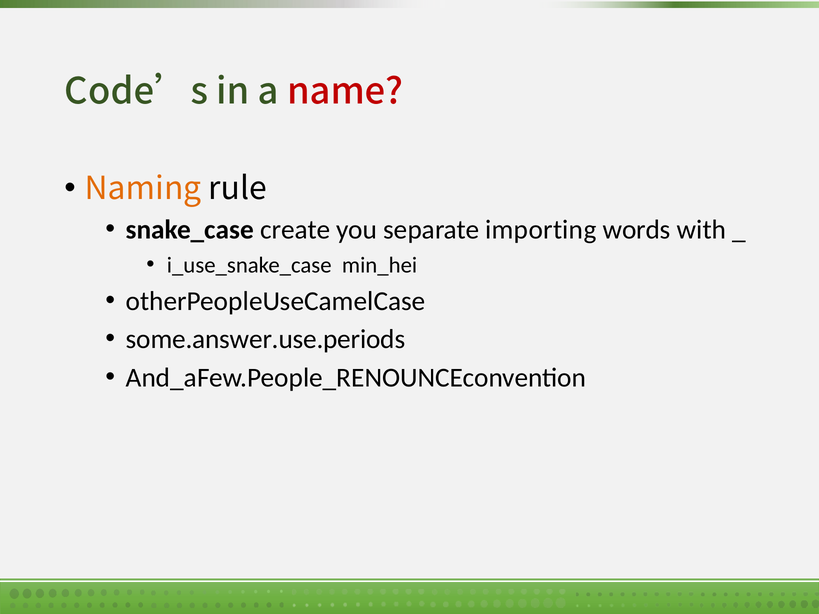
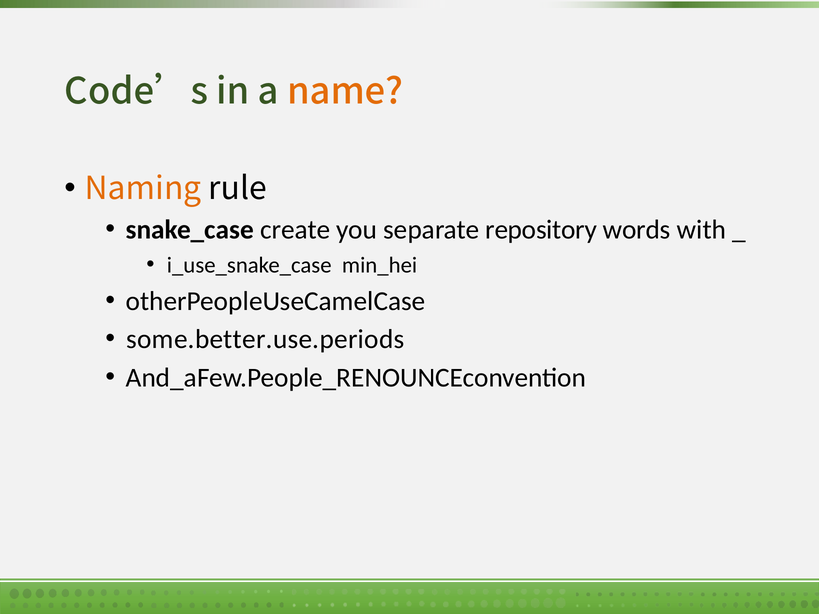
name colour: red -> orange (345, 92)
importing: importing -> repository (541, 230)
some.answer.use.periods: some.answer.use.periods -> some.better.use.periods (265, 340)
